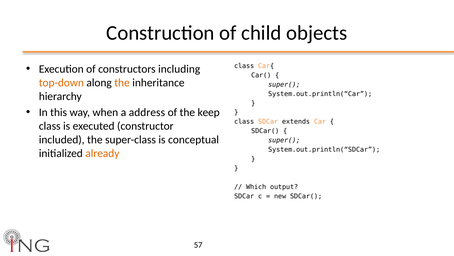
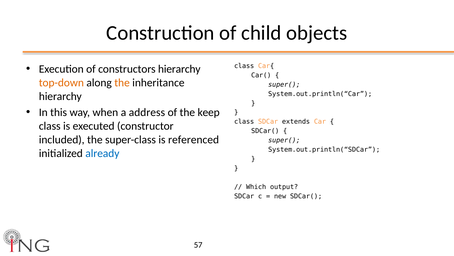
constructors including: including -> hierarchy (179, 69)
conceptual: conceptual -> referenced (194, 139)
already colour: orange -> blue (102, 153)
